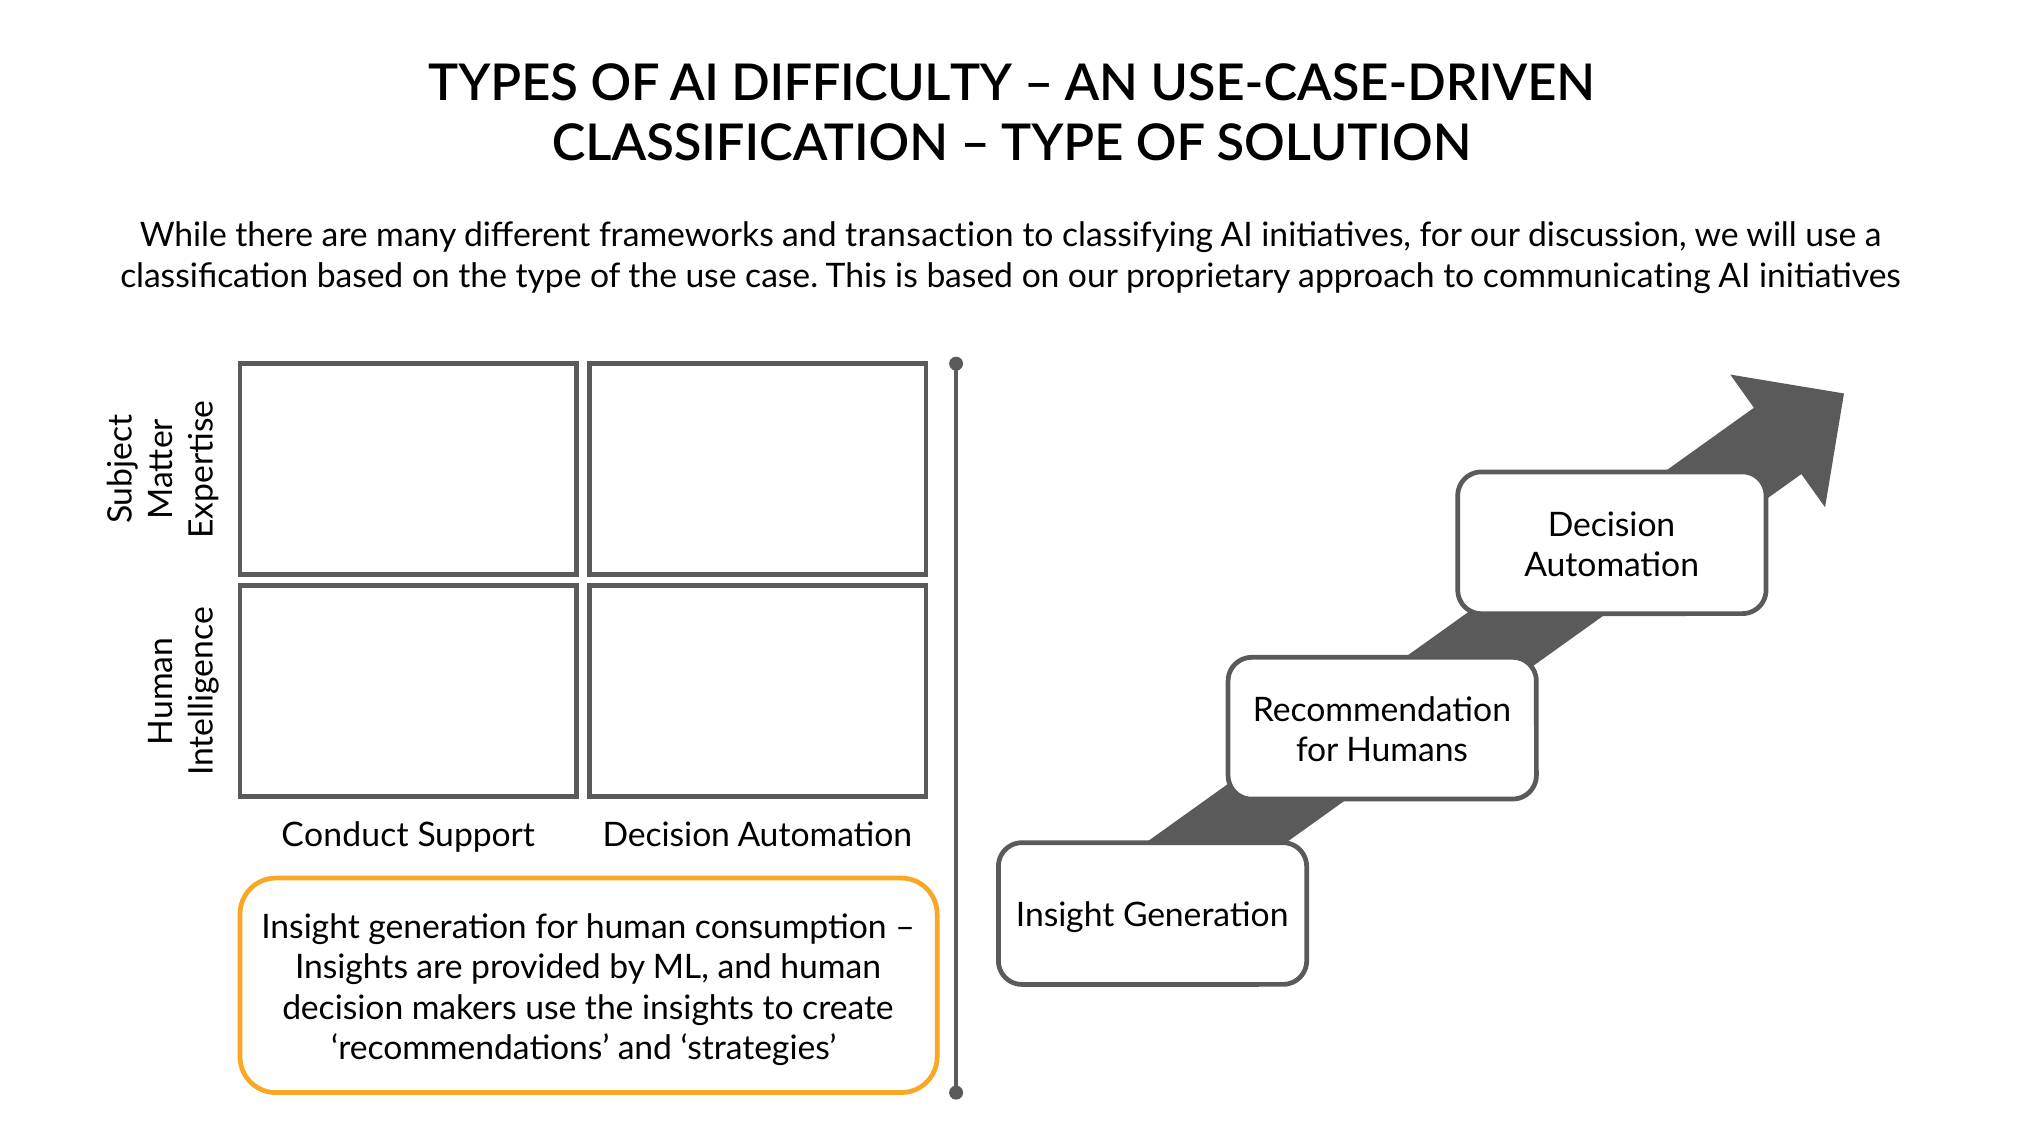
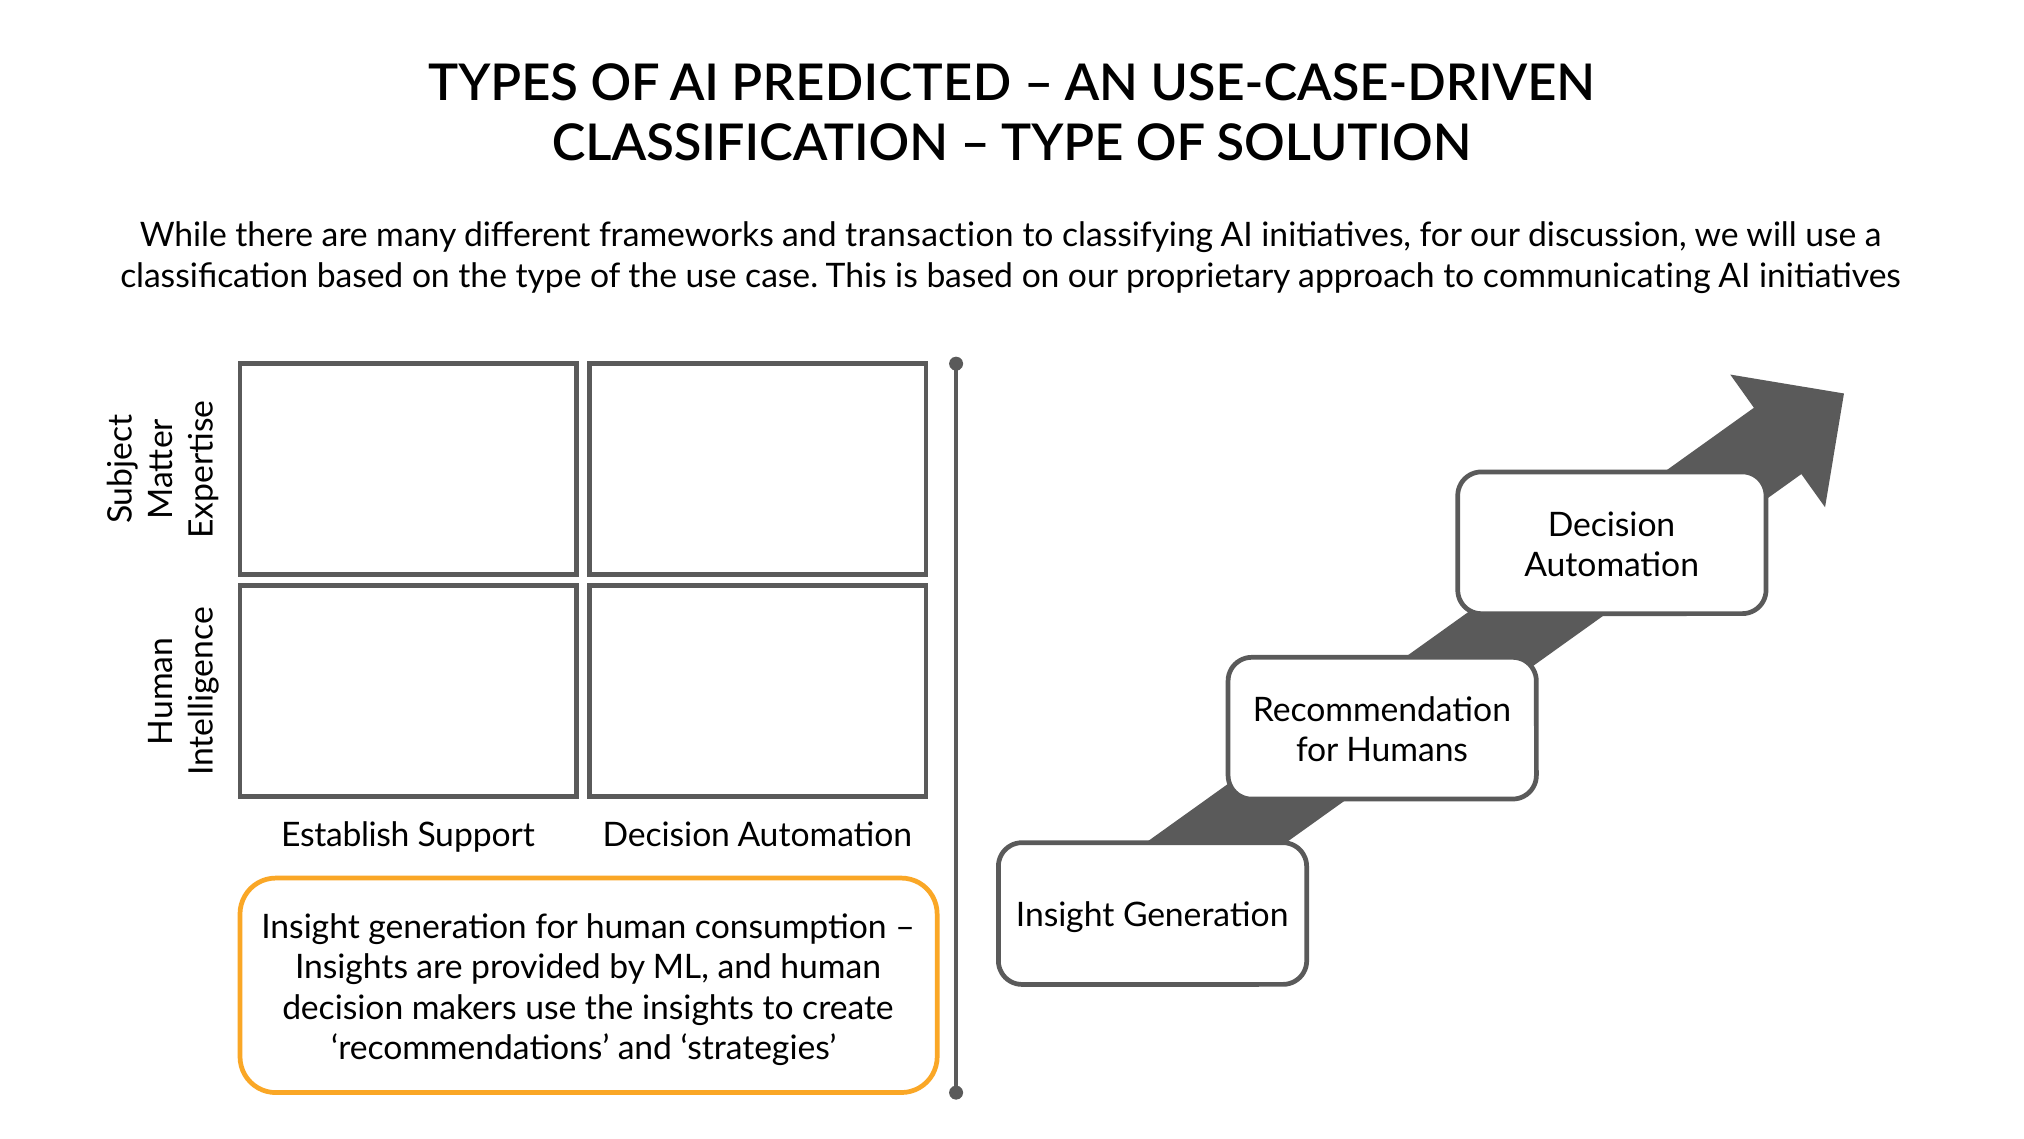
DIFFICULTY: DIFFICULTY -> PREDICTED (871, 83)
Conduct: Conduct -> Establish (345, 835)
